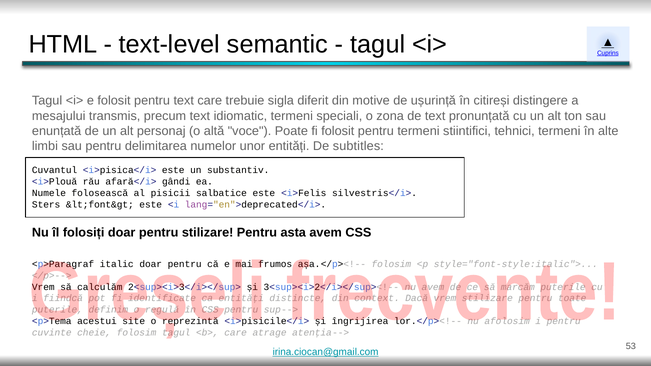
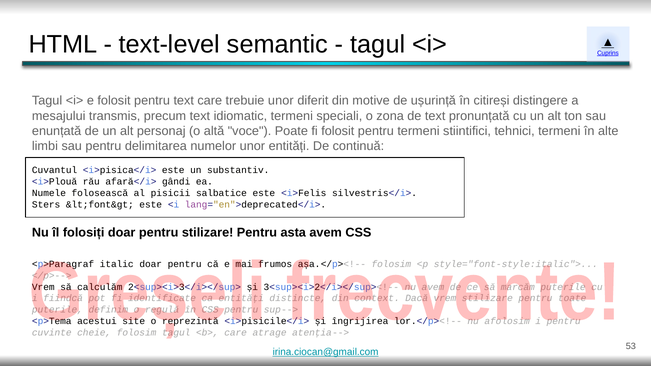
trebuie sigla: sigla -> unor (281, 101)
subtitles: subtitles -> continuă (358, 146)
